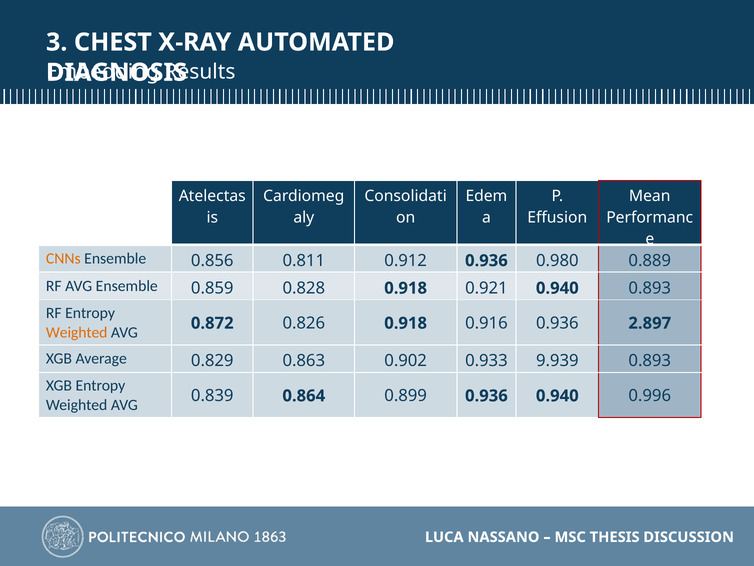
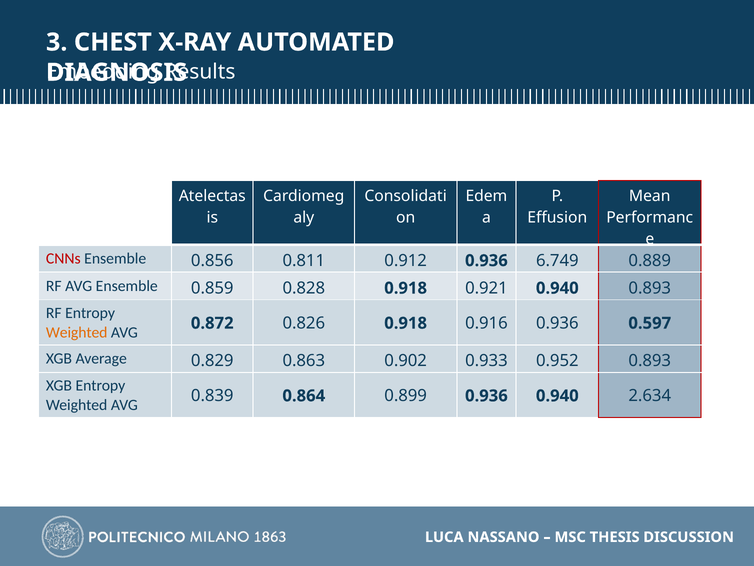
CNNs colour: orange -> red (63, 258)
0.980: 0.980 -> 6.749 (557, 260)
2.897: 2.897 -> 0.597 (650, 323)
9.939: 9.939 -> 0.952 (557, 360)
0.996: 0.996 -> 2.634 (650, 395)
